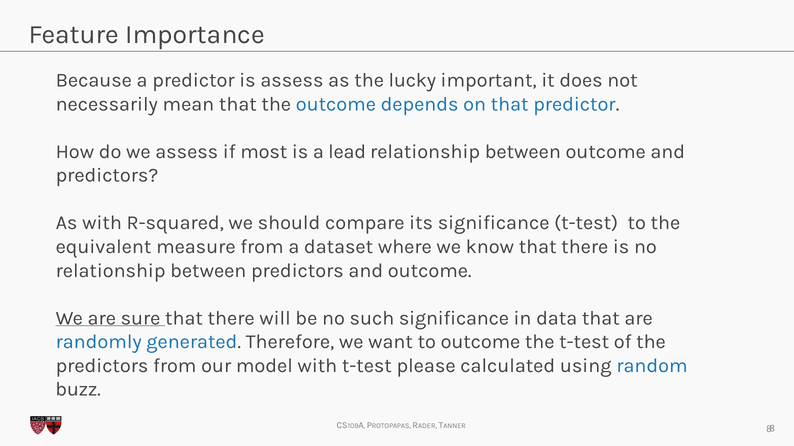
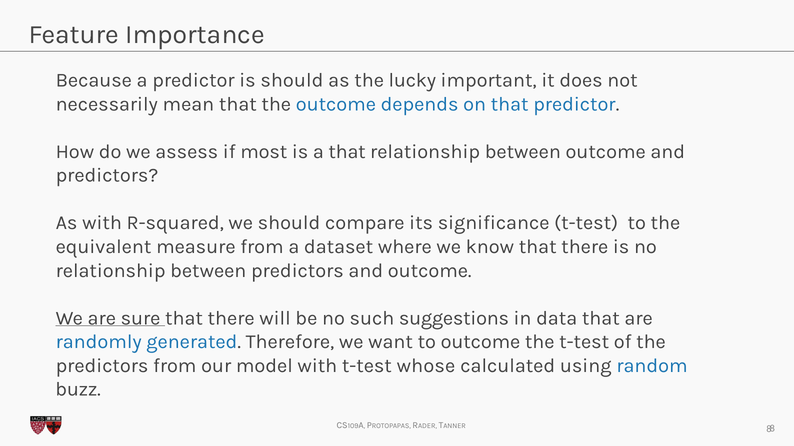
is assess: assess -> should (292, 80)
a lead: lead -> that (347, 152)
such significance: significance -> suggestions (454, 319)
please: please -> whose (426, 366)
